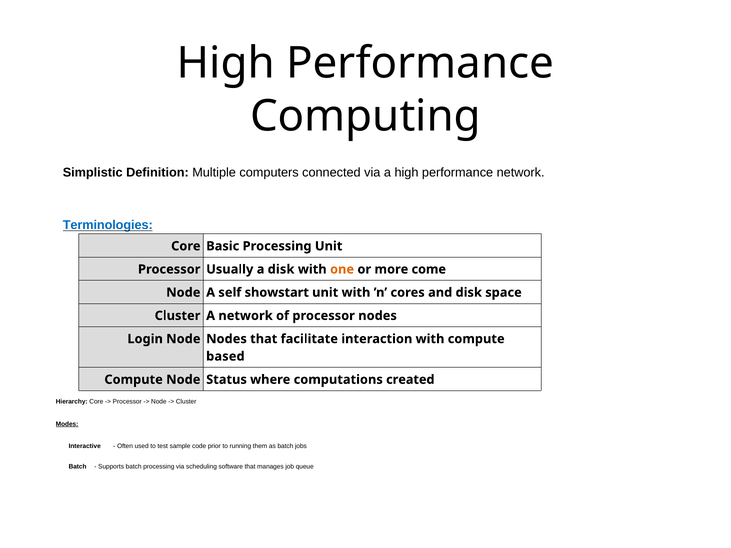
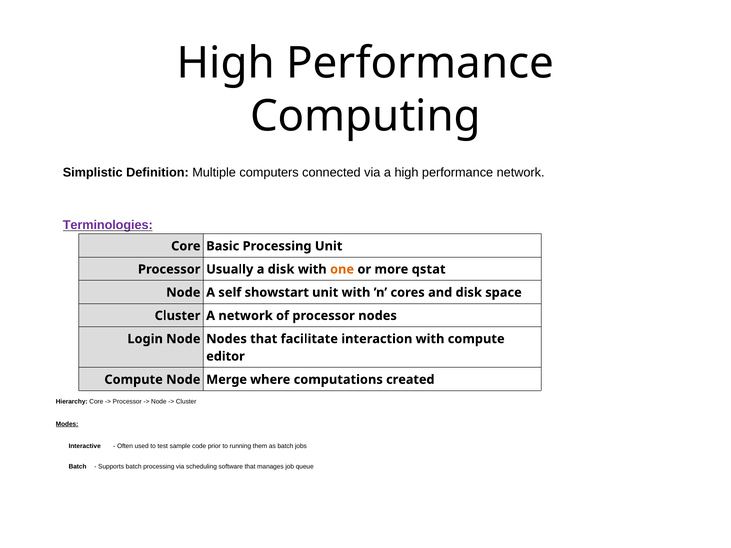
Terminologies colour: blue -> purple (108, 225)
come: come -> qstat (429, 269)
based: based -> editor (225, 357)
Status: Status -> Merge (227, 380)
